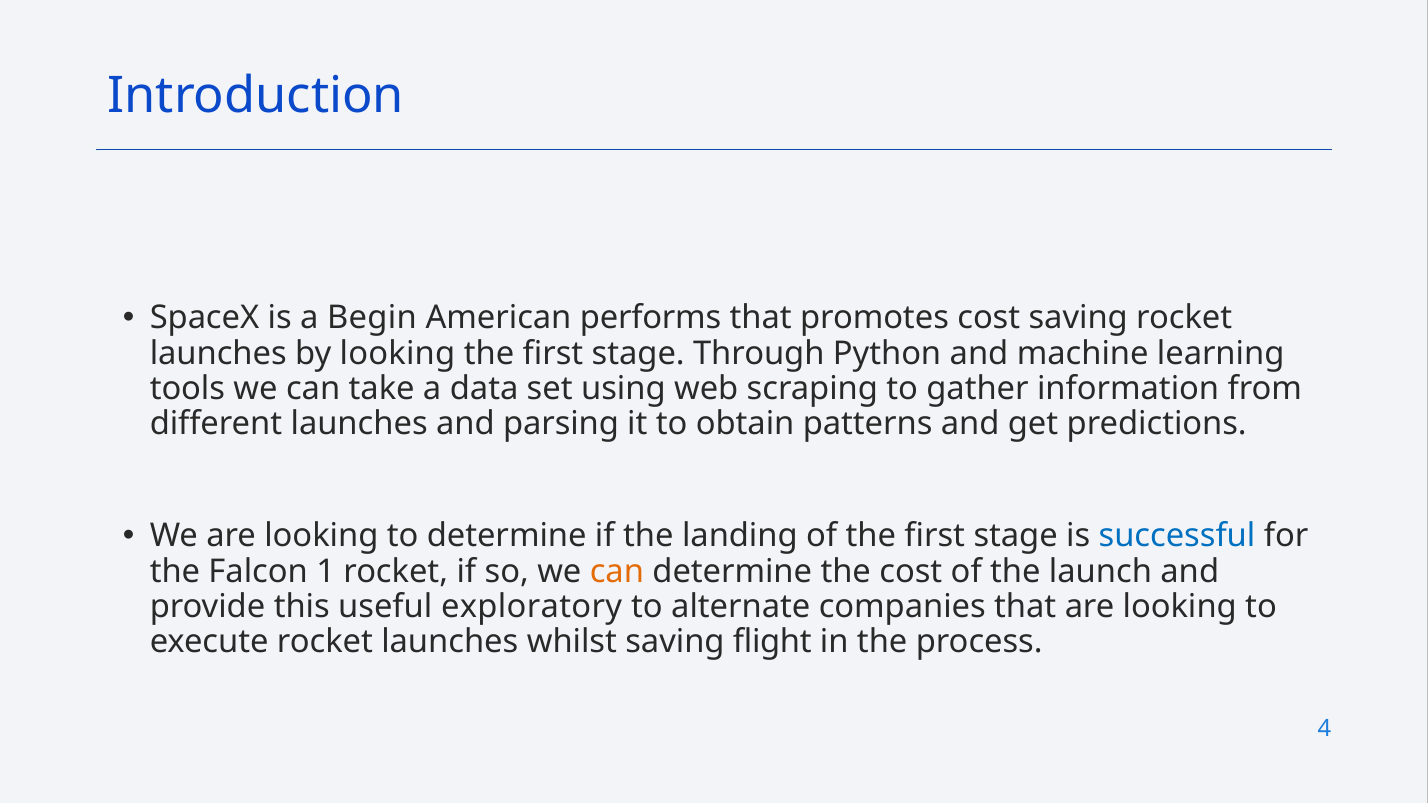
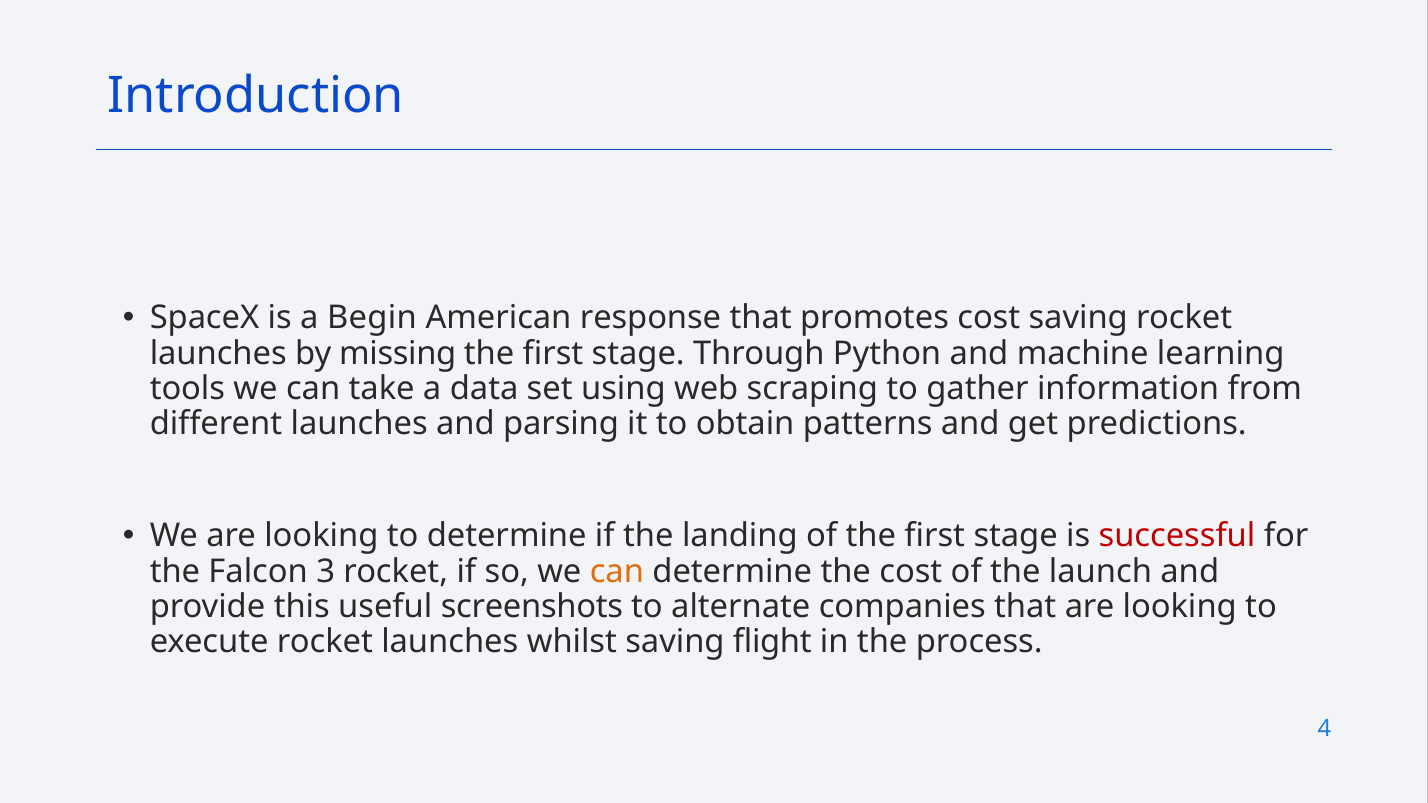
performs: performs -> response (651, 318)
by looking: looking -> missing (398, 353)
successful colour: blue -> red (1177, 536)
1: 1 -> 3 (326, 572)
exploratory: exploratory -> screenshots (532, 607)
